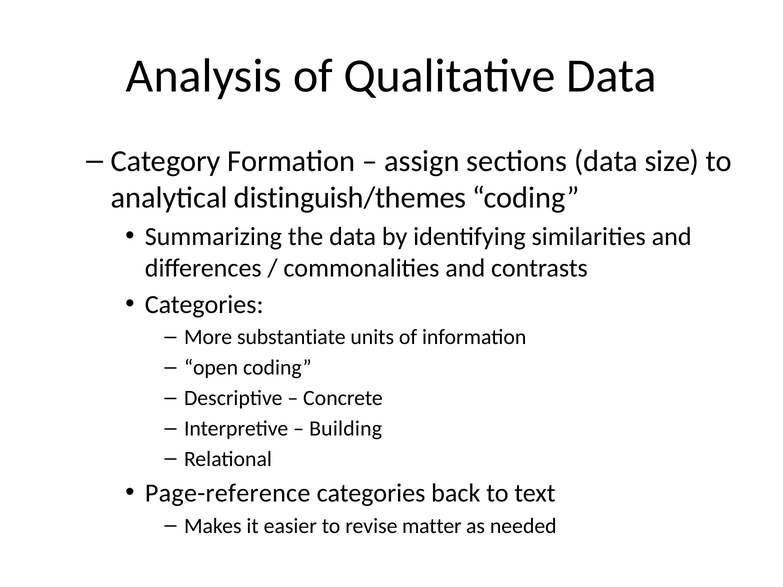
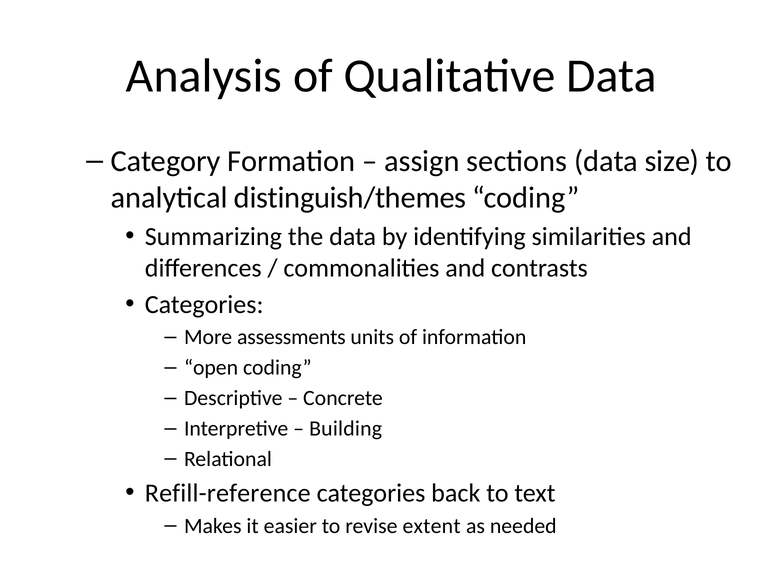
substantiate: substantiate -> assessments (291, 337)
Page-reference: Page-reference -> Refill-reference (228, 493)
matter: matter -> extent (432, 526)
